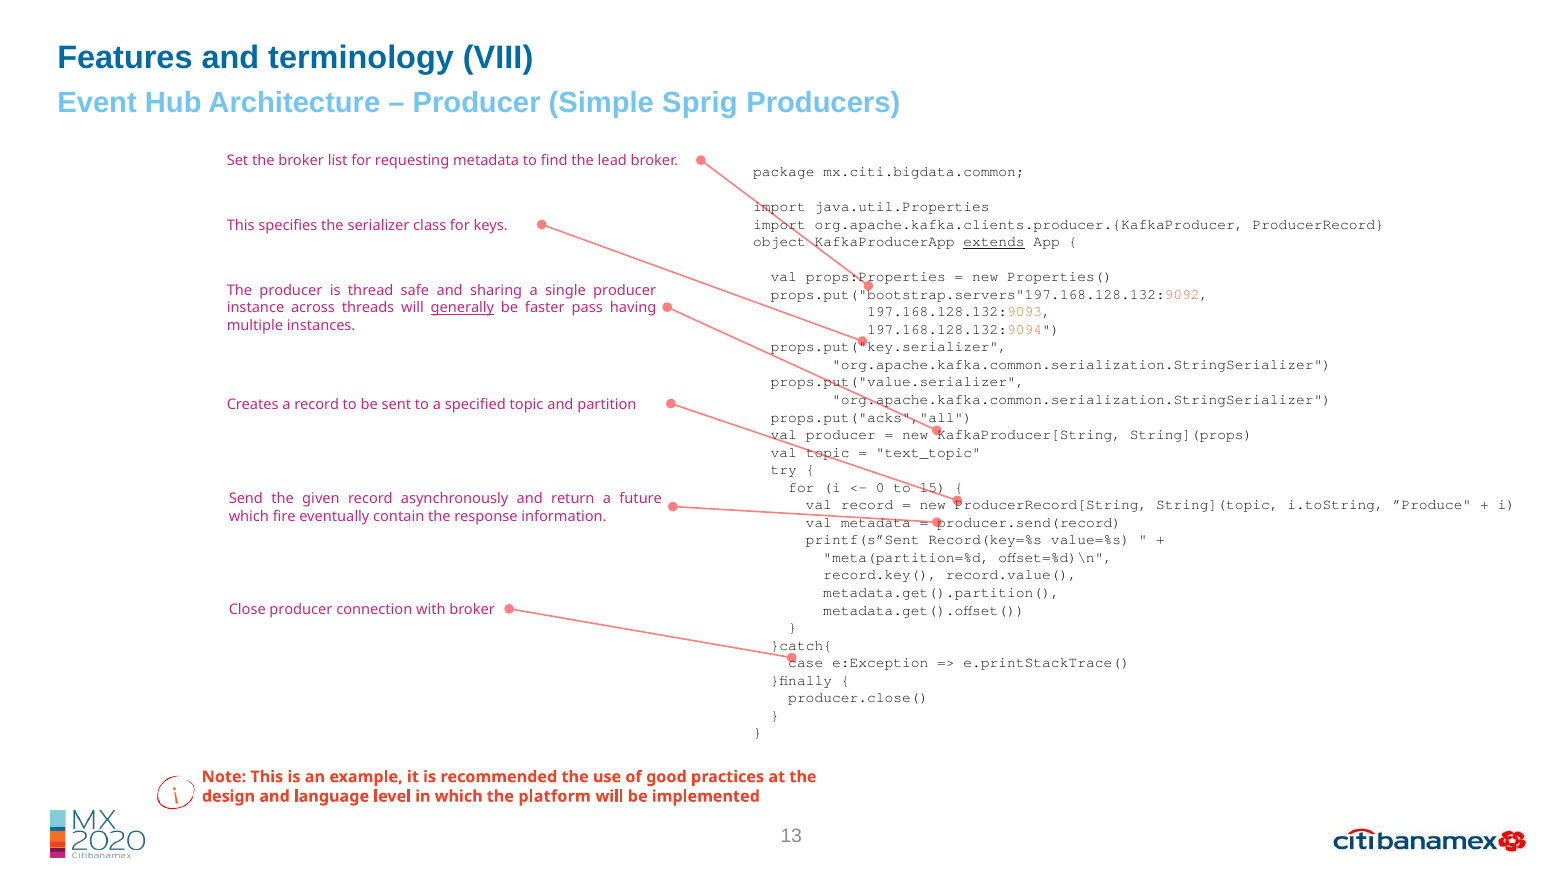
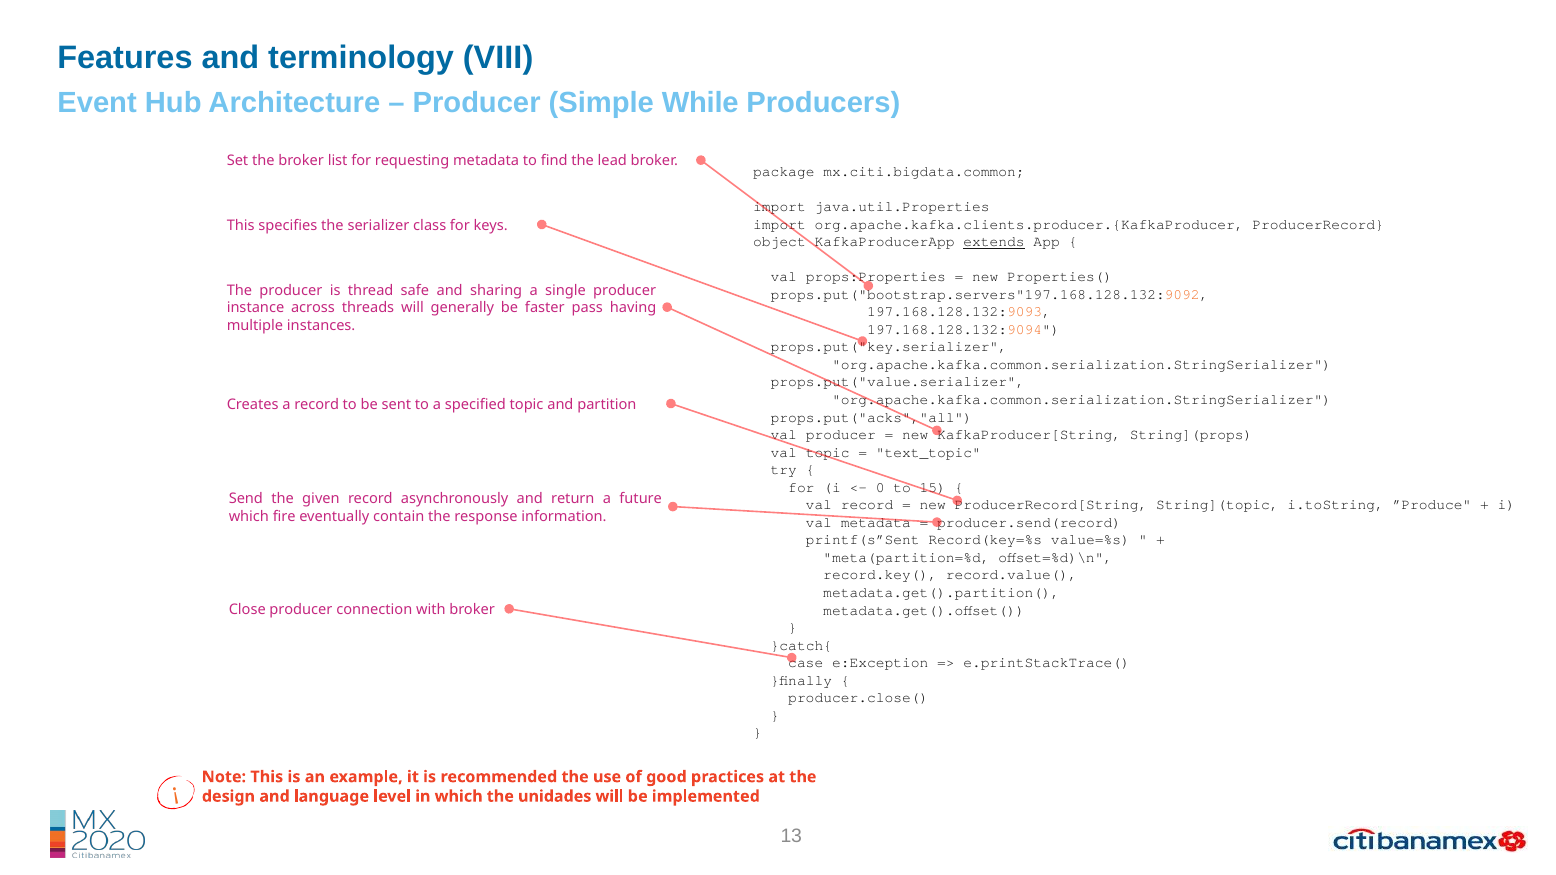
Sprig: Sprig -> While (700, 103)
generally underline: present -> none (462, 308)
platform: platform -> unidades (555, 797)
